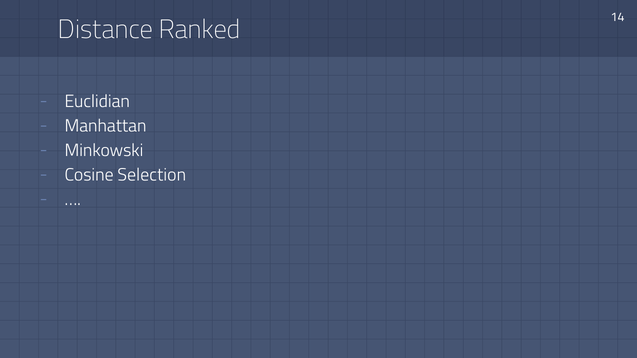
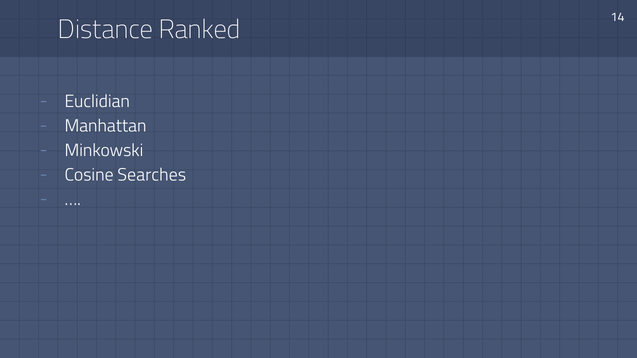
Selection: Selection -> Searches (152, 175)
